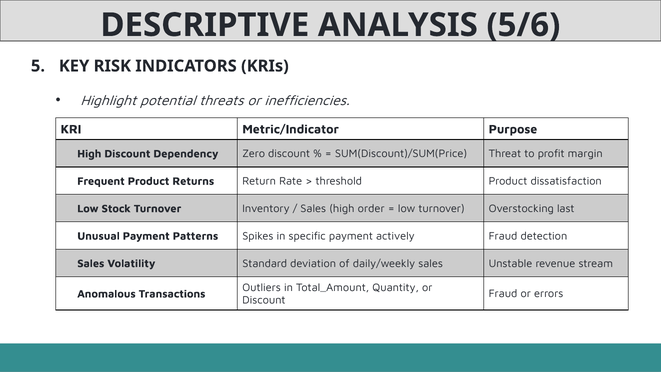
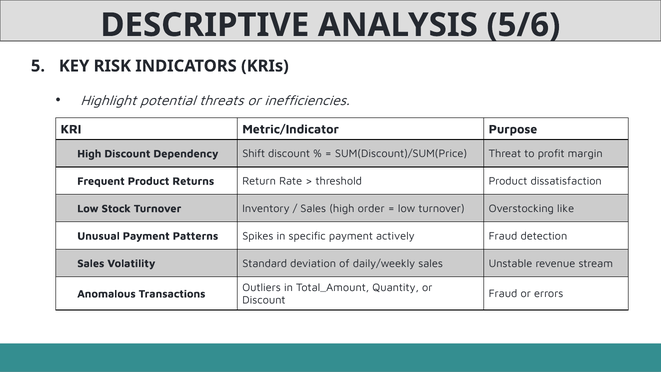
Zero: Zero -> Shift (254, 154)
last: last -> like (566, 209)
